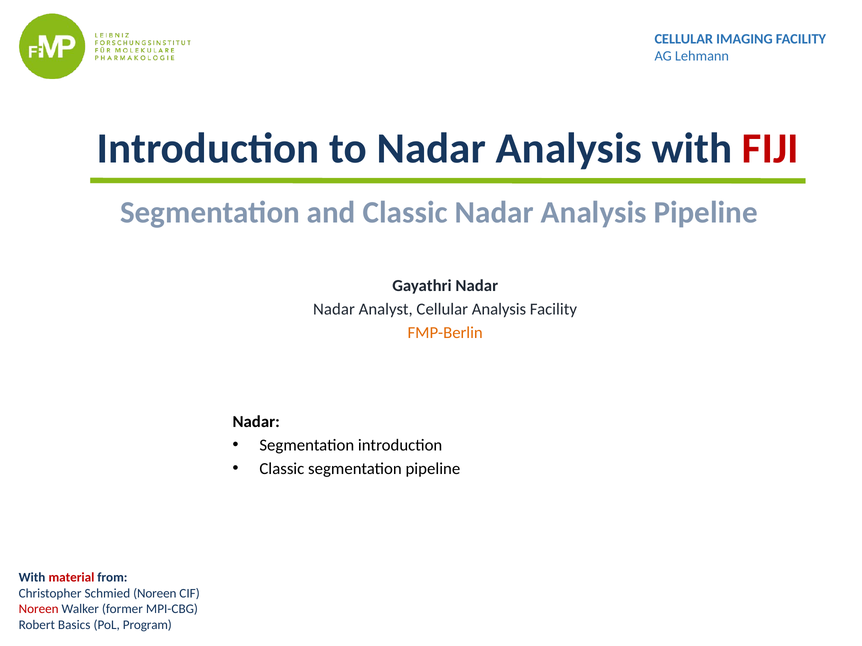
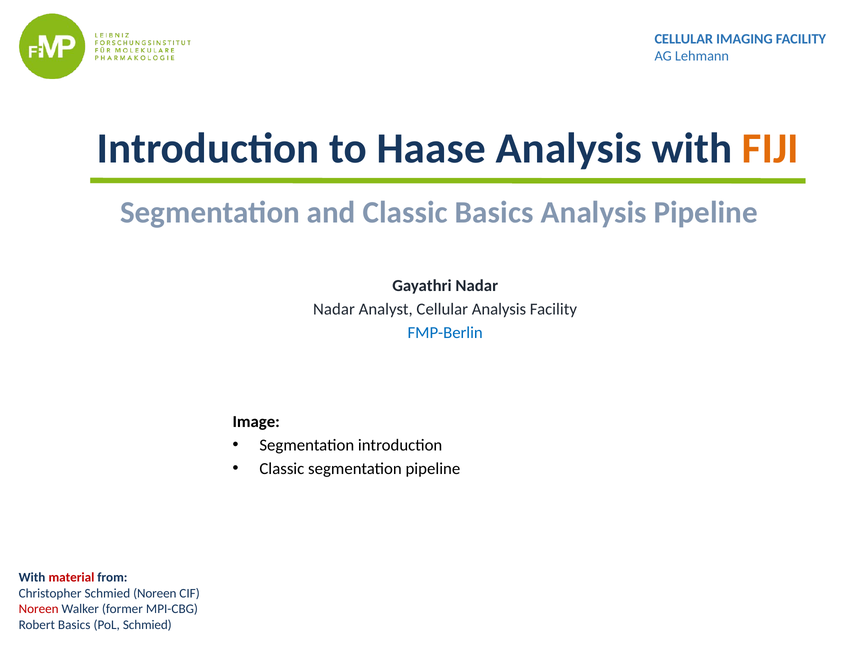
to Nadar: Nadar -> Haase (431, 148)
FIJI colour: red -> orange (770, 148)
Classic Nadar: Nadar -> Basics (494, 213)
FMP-Berlin colour: orange -> blue (445, 333)
Nadar: Nadar -> Image (256, 422)
PoL Program: Program -> Schmied (147, 625)
